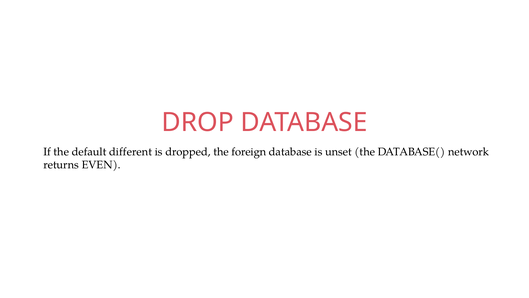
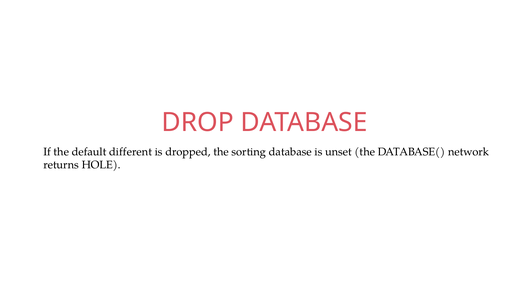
foreign: foreign -> sorting (249, 151)
EVEN: EVEN -> HOLE (101, 165)
